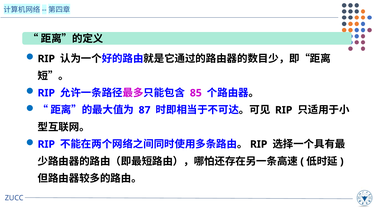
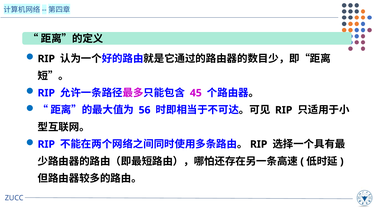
85: 85 -> 45 (196, 93)
87: 87 -> 56 (145, 110)
